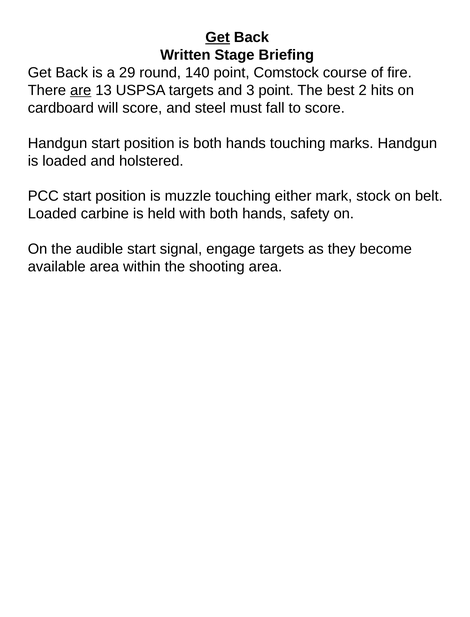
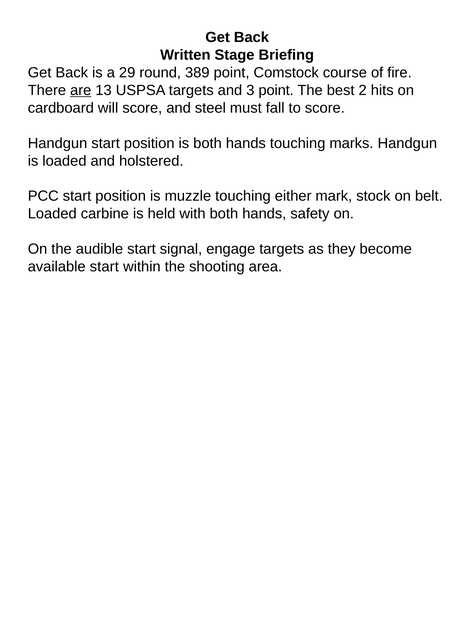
Get underline: present -> none (218, 37)
140: 140 -> 389 (197, 73)
available area: area -> start (104, 267)
